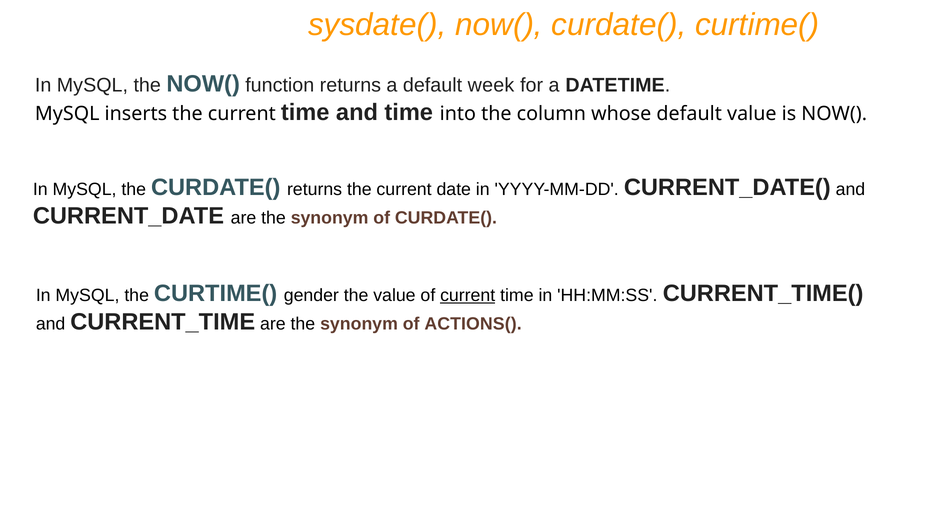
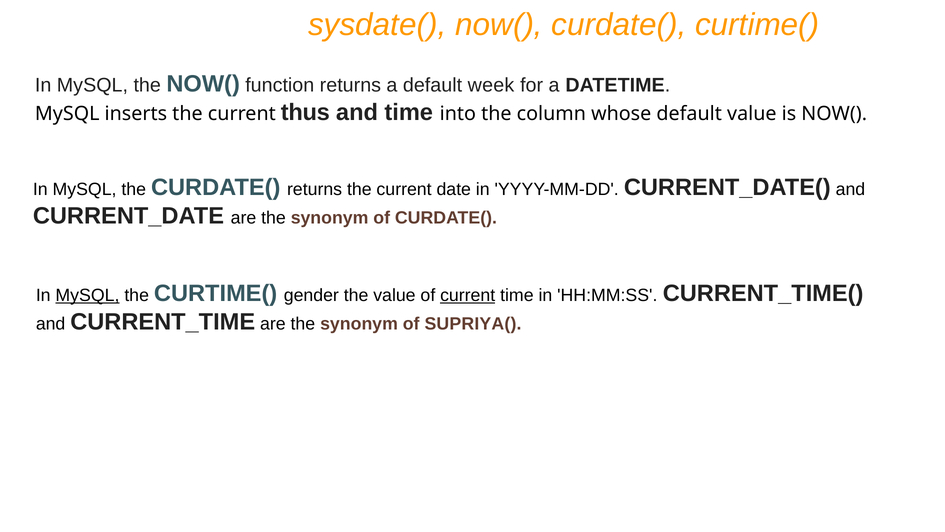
the current time: time -> thus (305, 112)
MySQL underline: none -> present (87, 295)
ACTIONS(: ACTIONS( -> SUPRIYA( (473, 324)
